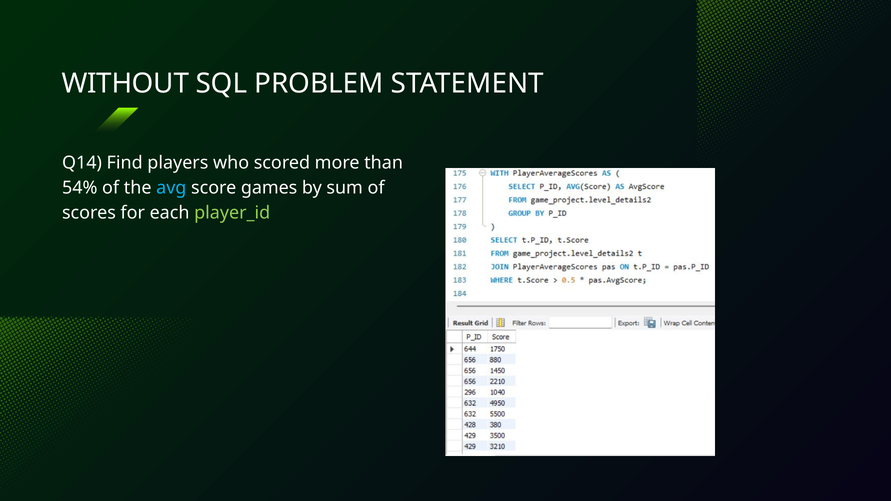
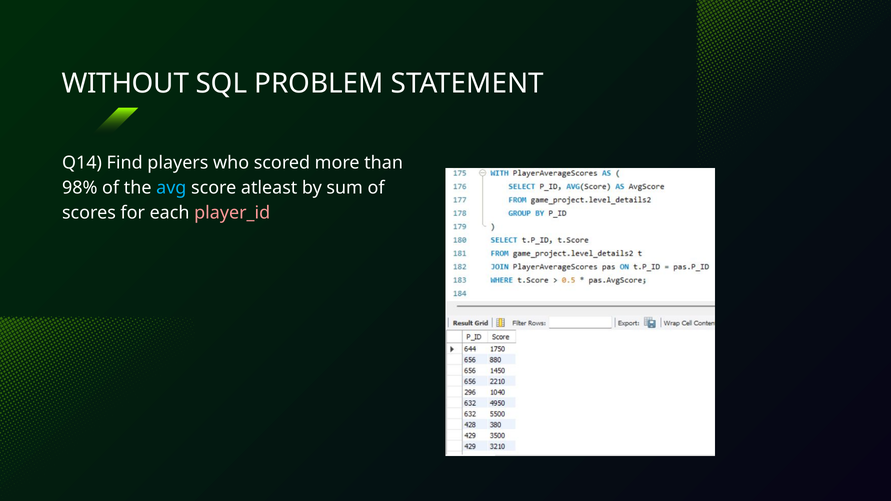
54%: 54% -> 98% (80, 188)
games: games -> atleast (269, 188)
player_id colour: light green -> pink (232, 213)
